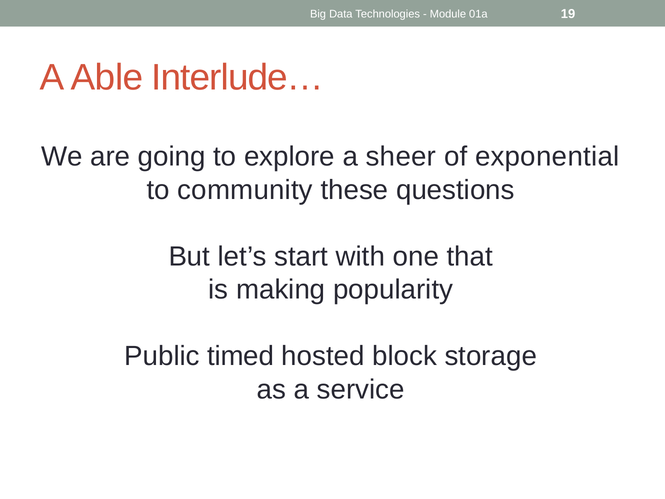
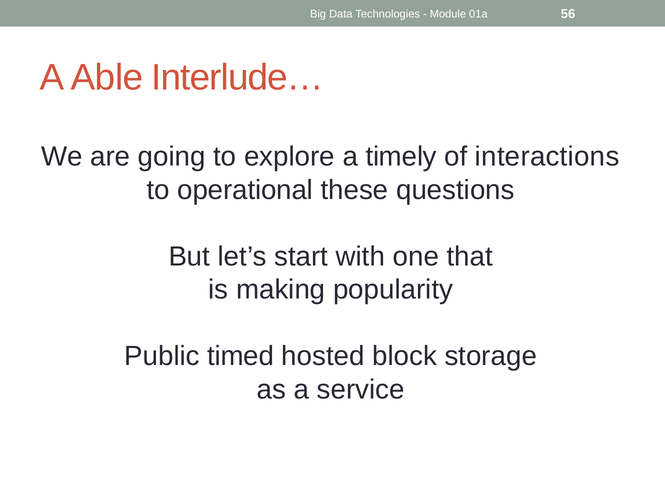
19: 19 -> 56 (568, 14)
sheer: sheer -> timely (401, 157)
exponential: exponential -> interactions (547, 157)
community: community -> operational (245, 190)
